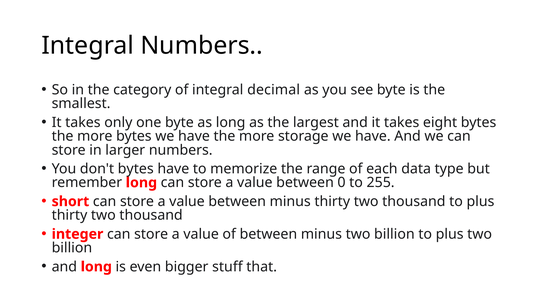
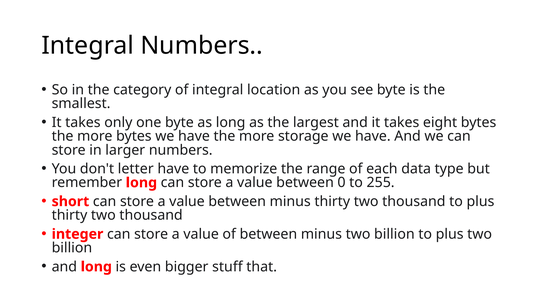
decimal: decimal -> location (274, 90)
don't bytes: bytes -> letter (136, 169)
